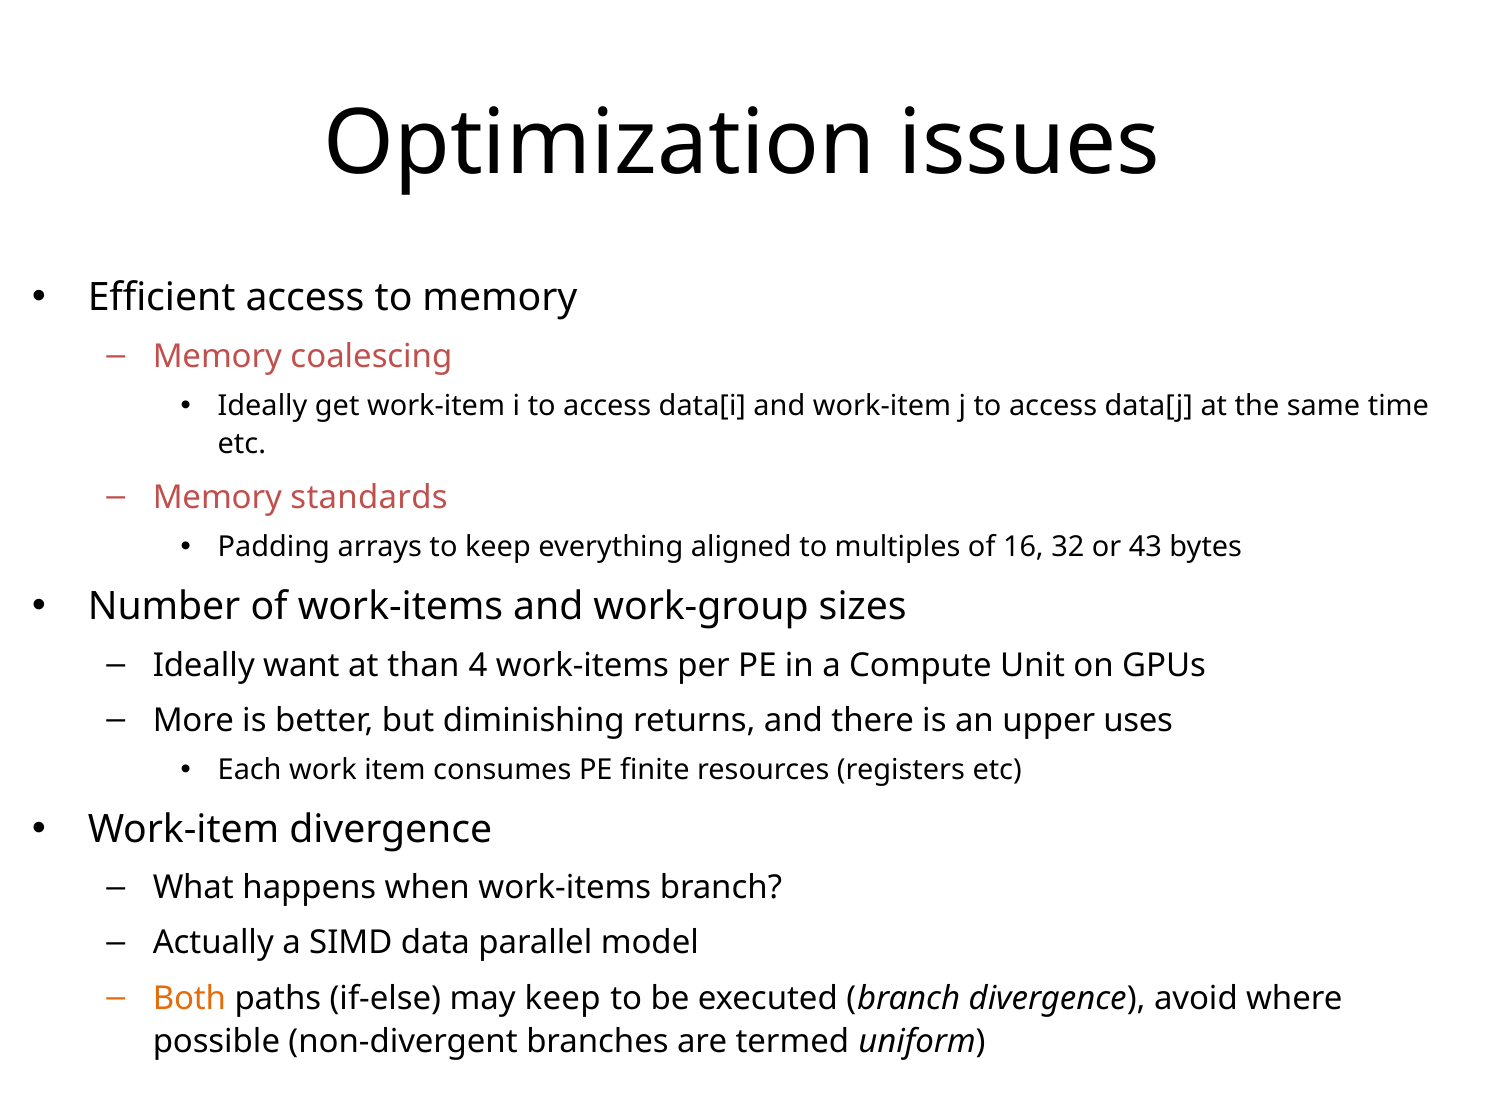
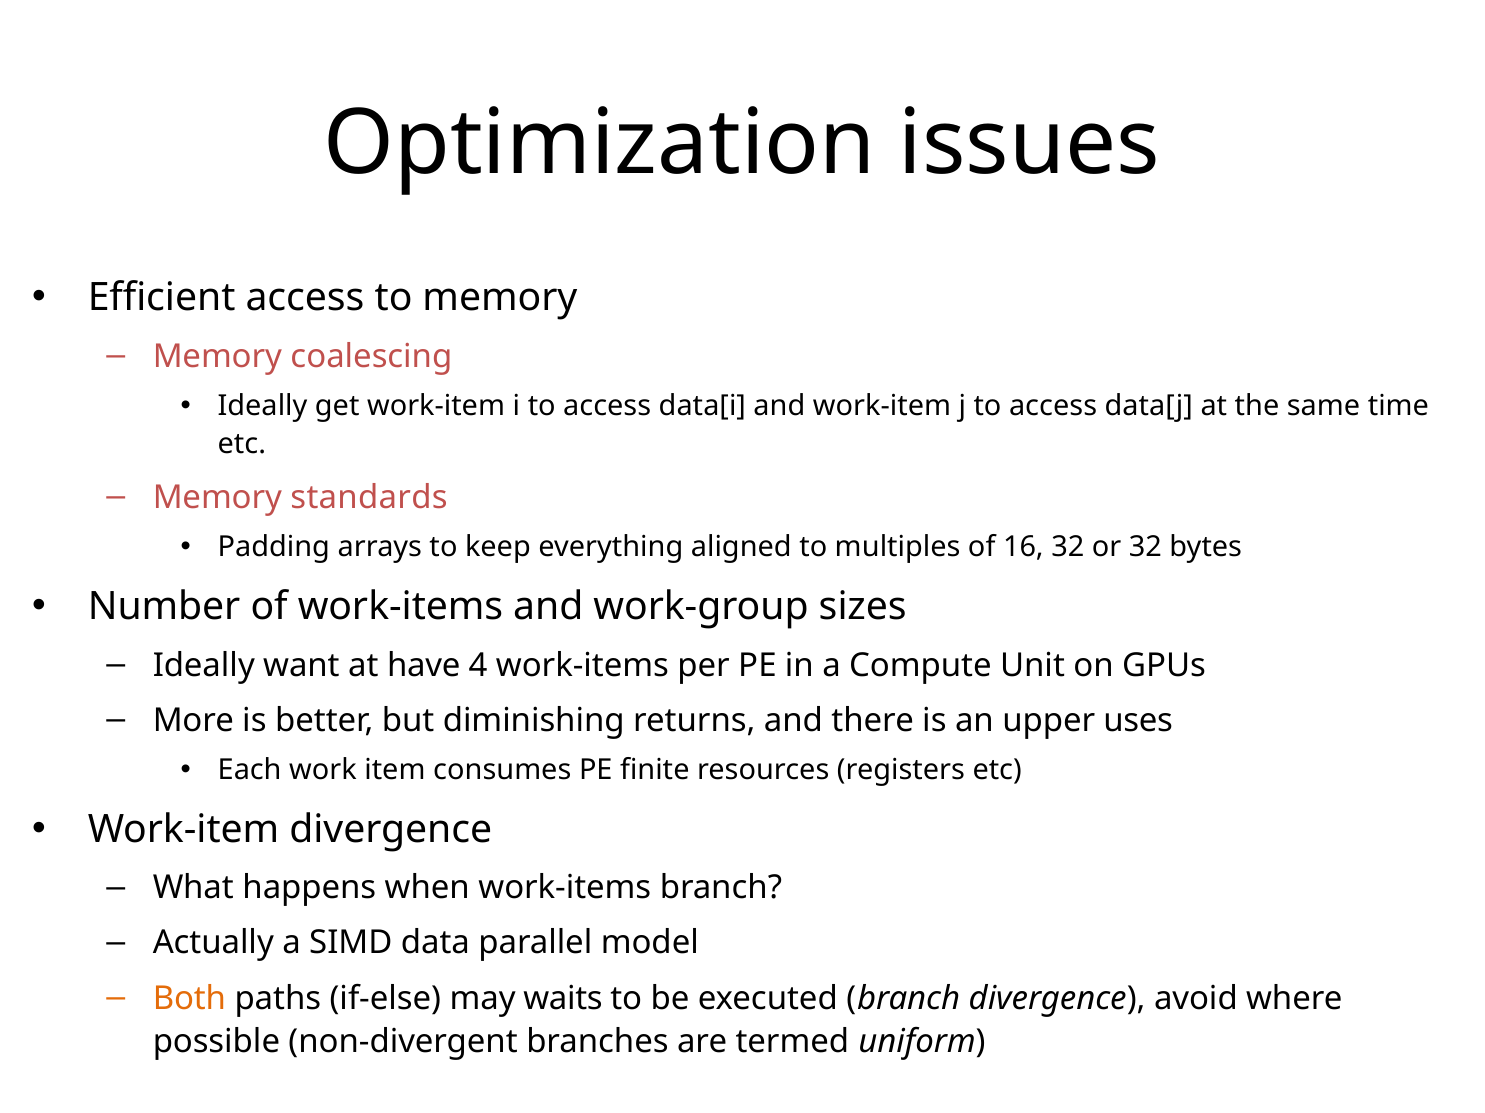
or 43: 43 -> 32 (1145, 548)
than: than -> have (424, 666)
may keep: keep -> waits (563, 999)
